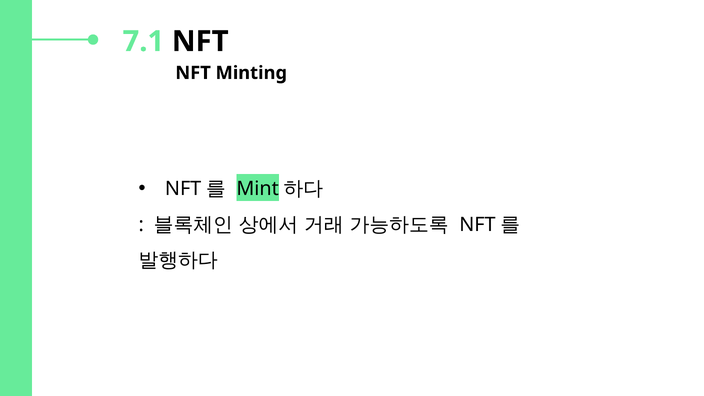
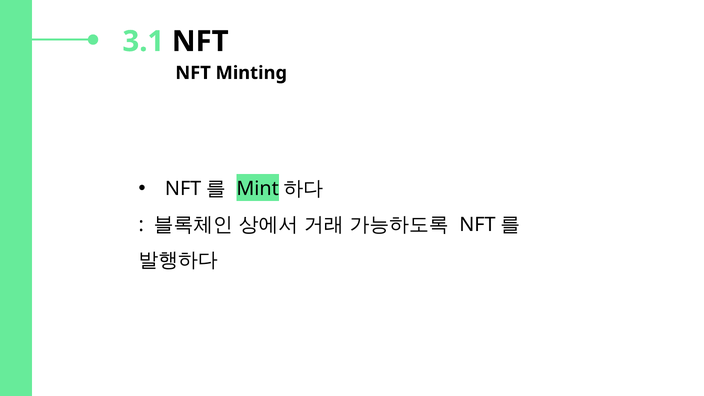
7.1: 7.1 -> 3.1 (143, 41)
